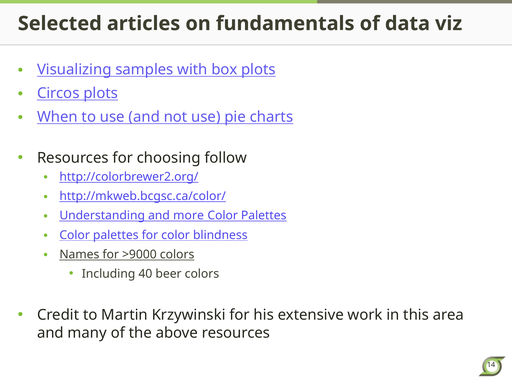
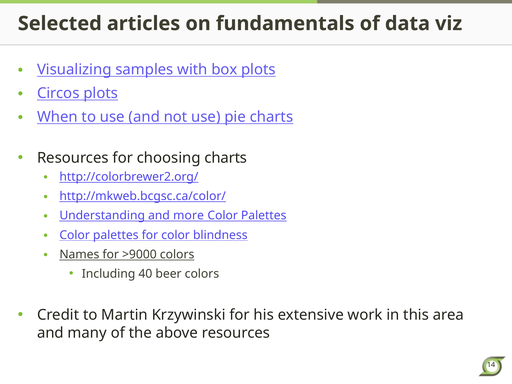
choosing follow: follow -> charts (226, 158)
